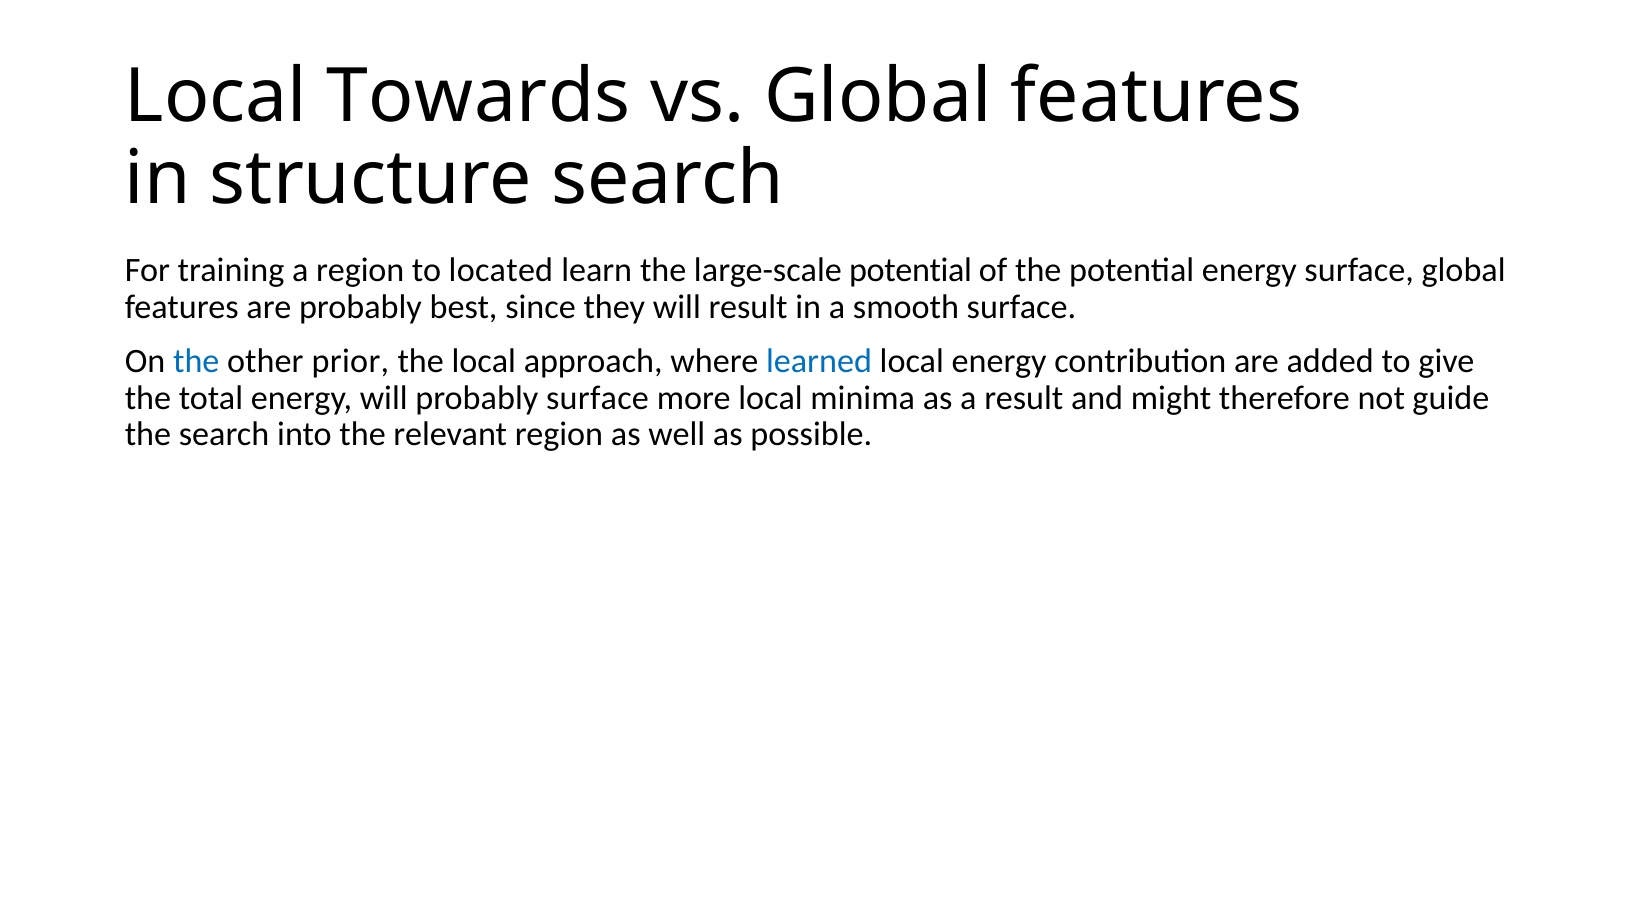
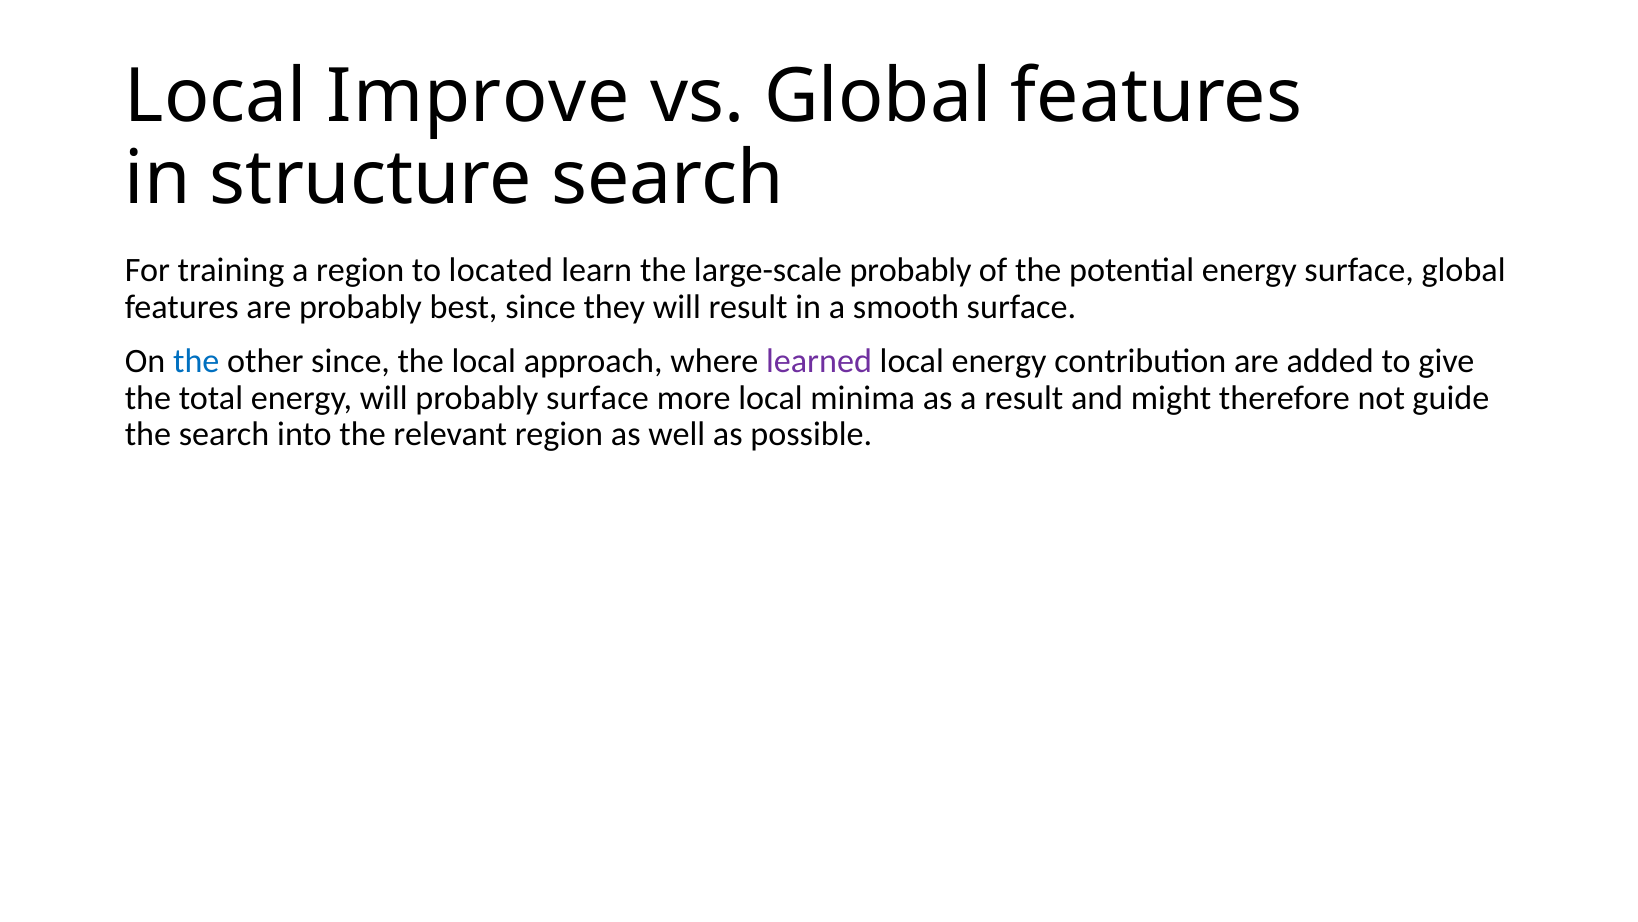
Towards: Towards -> Improve (479, 97)
large-scale potential: potential -> probably (910, 270)
other prior: prior -> since (351, 361)
learned colour: blue -> purple (819, 361)
